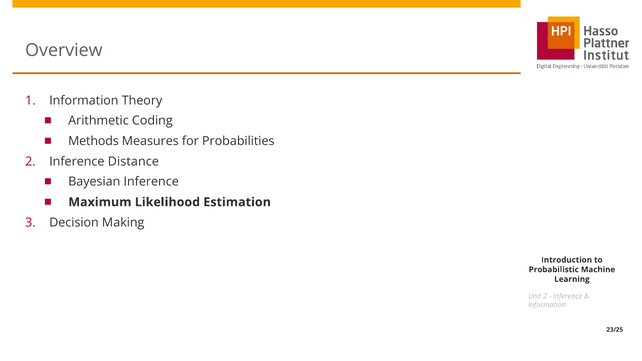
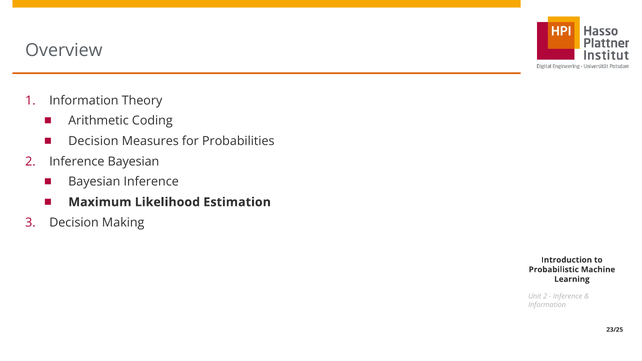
Methods: Methods -> Decision (93, 141)
Inference Distance: Distance -> Bayesian (133, 162)
